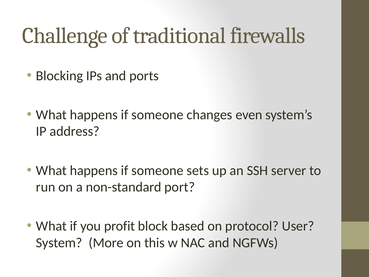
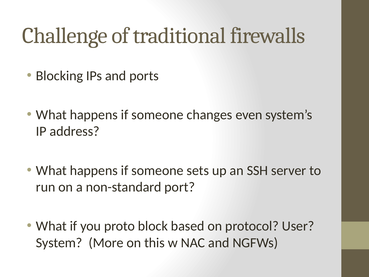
profit: profit -> proto (120, 226)
